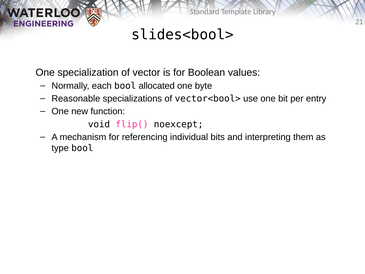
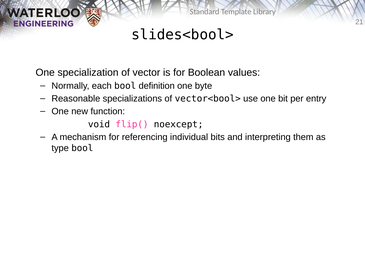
allocated: allocated -> definition (157, 86)
